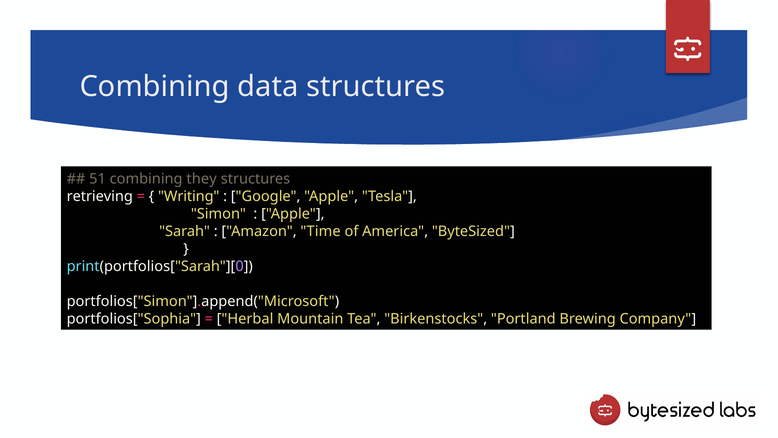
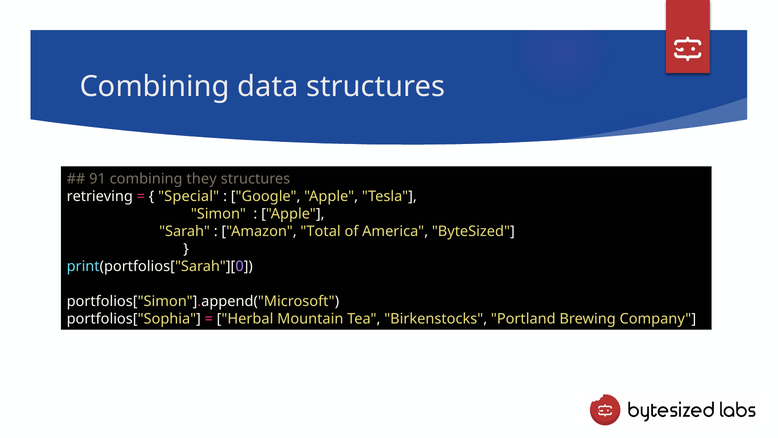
51: 51 -> 91 (98, 179)
Writing: Writing -> Special (189, 196)
Time: Time -> Total (321, 231)
